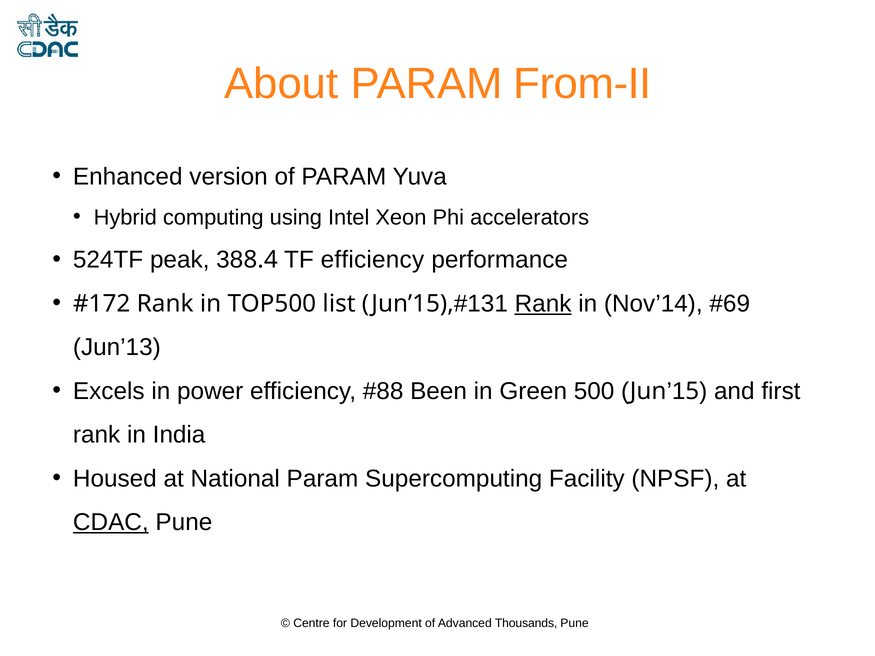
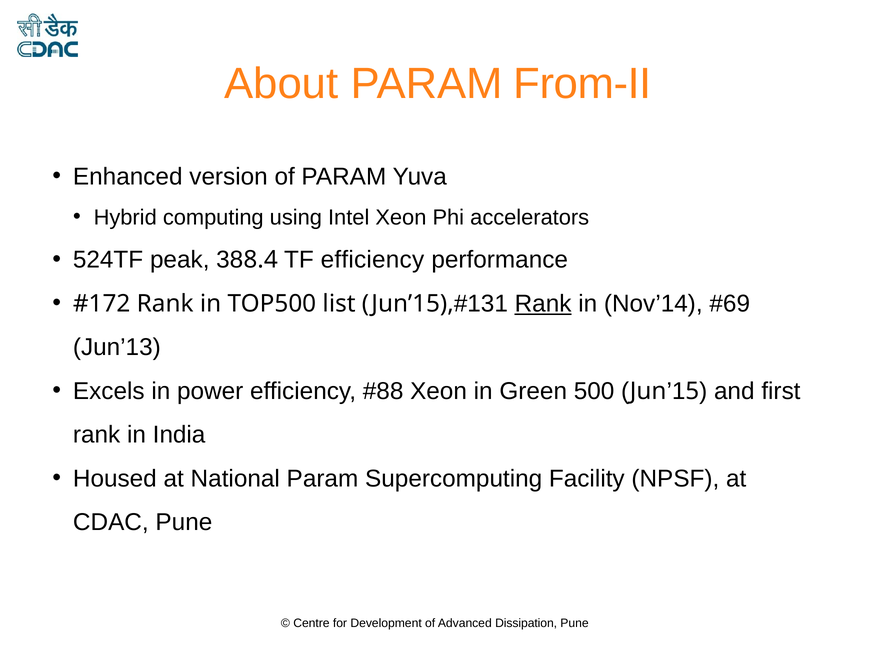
Been: Been -> Xeon (439, 391)
CDAC underline: present -> none (111, 522)
Thousands: Thousands -> Dissipation (526, 623)
